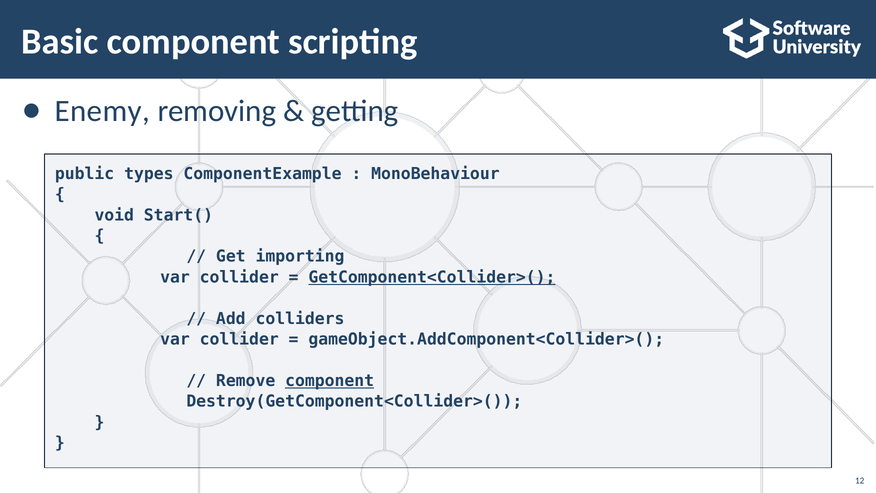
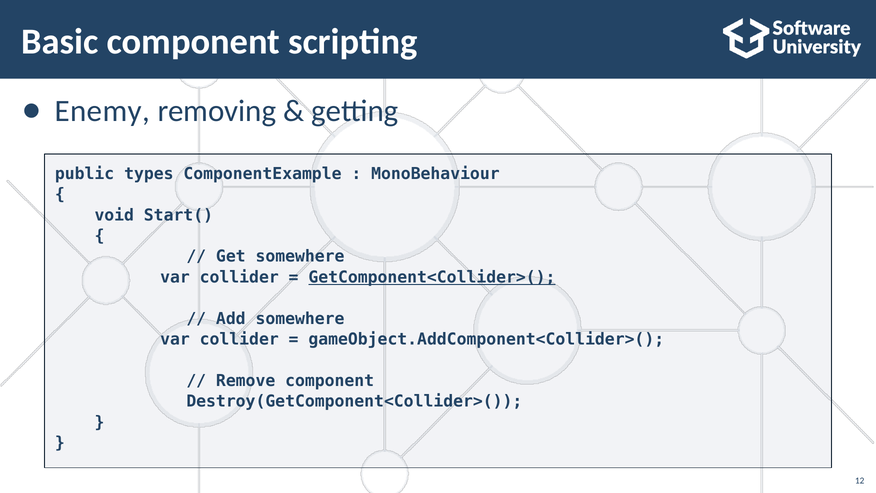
Get importing: importing -> somewhere (300, 256)
Add colliders: colliders -> somewhere (300, 318)
component underline: present -> none (330, 381)
